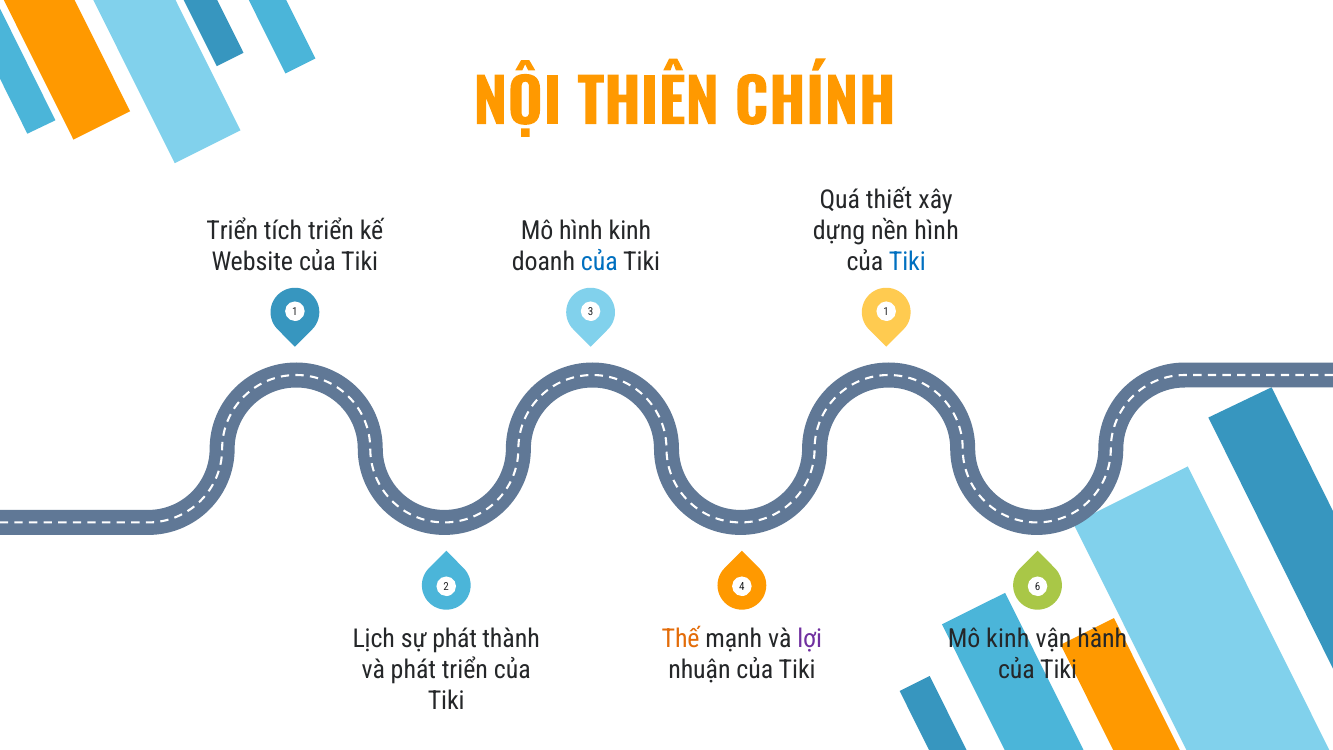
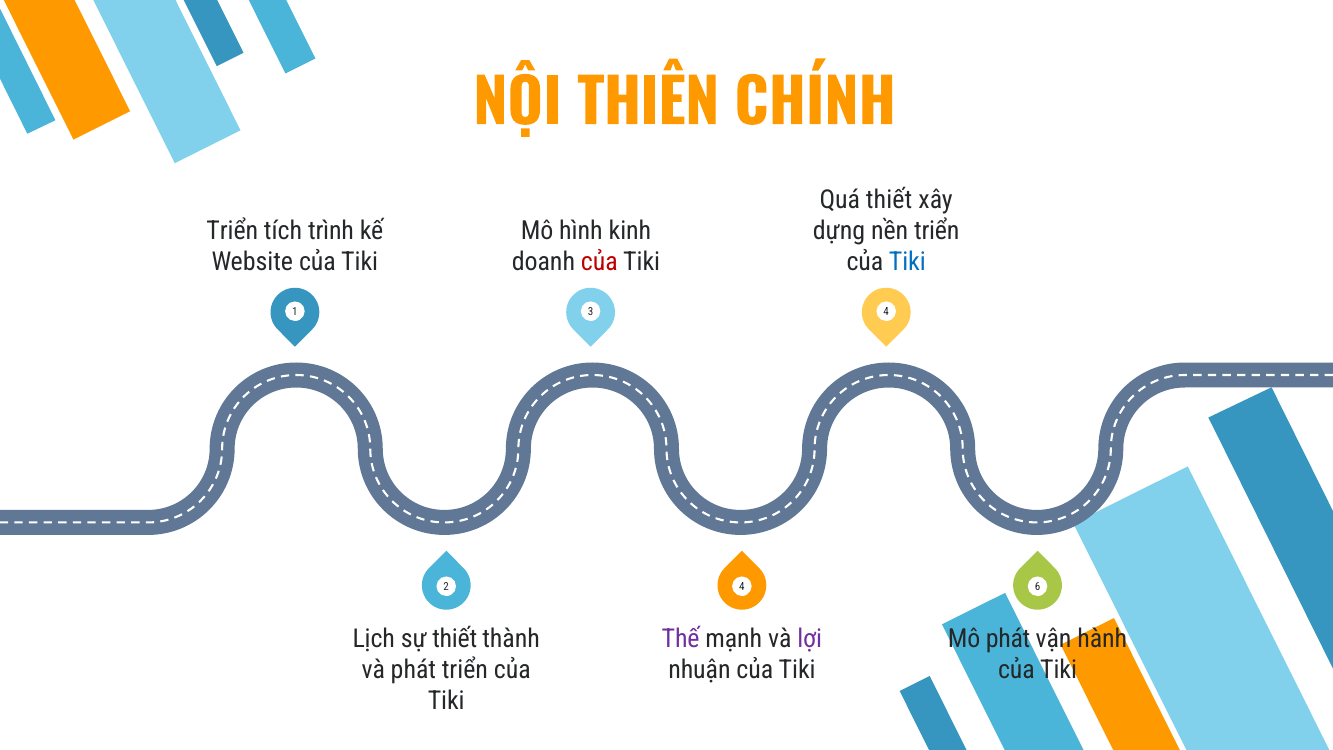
tích triển: triển -> trình (331, 231)
nền hình: hình -> triển (937, 231)
của colour: blue -> red (599, 262)
3 1: 1 -> 4 (886, 312)
sự phát: phát -> thiết (455, 639)
Thế colour: orange -> purple (681, 639)
Mô kinh: kinh -> phát (1008, 639)
